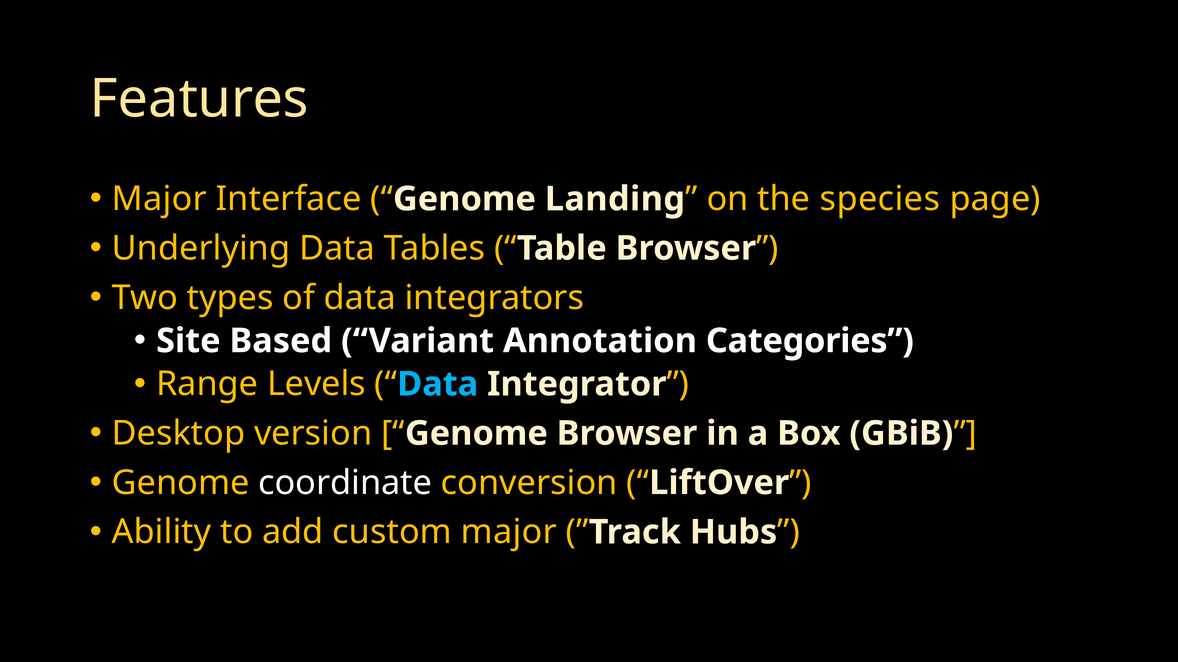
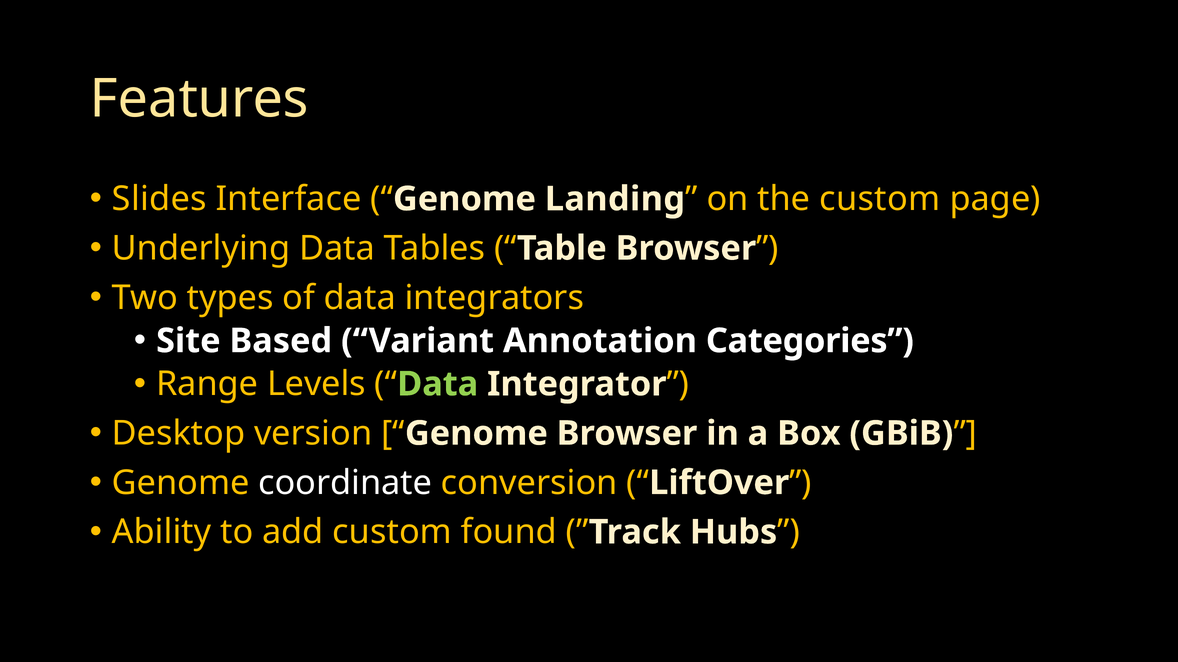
Major: Major -> Slides (159, 199)
the species: species -> custom (880, 199)
Data colour: light blue -> light green (438, 384)
custom major: major -> found (509, 533)
